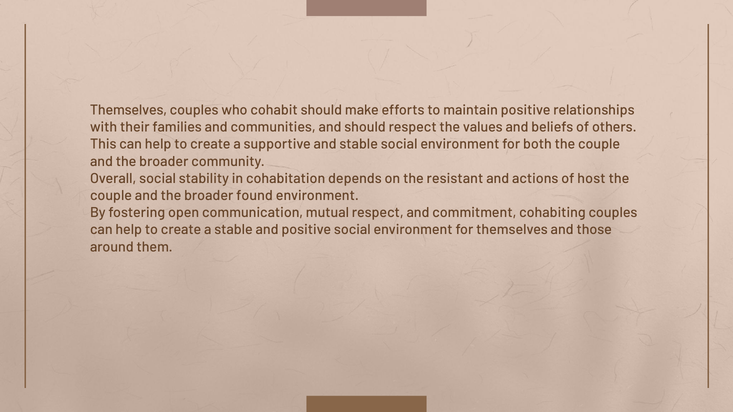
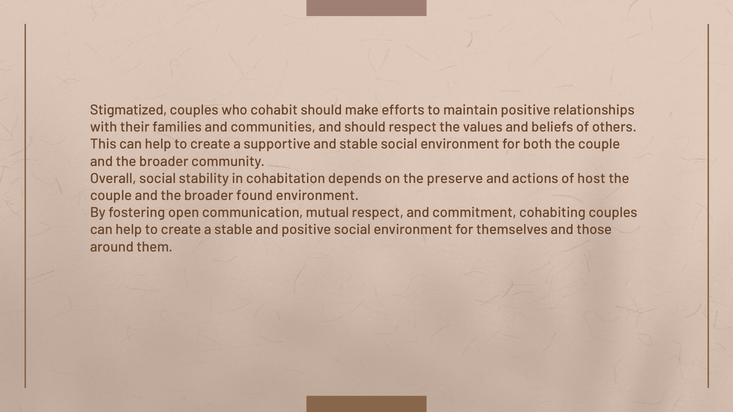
Themselves: Themselves -> Stigmatized (129, 110)
resistant: resistant -> preserve (455, 179)
